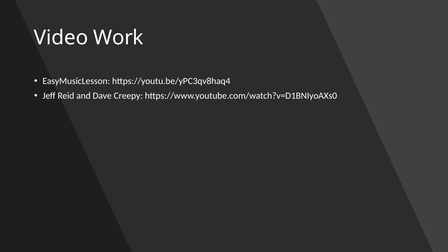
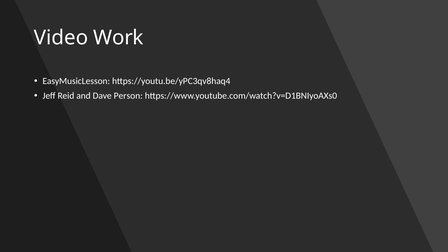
Creepy: Creepy -> Person (128, 96)
